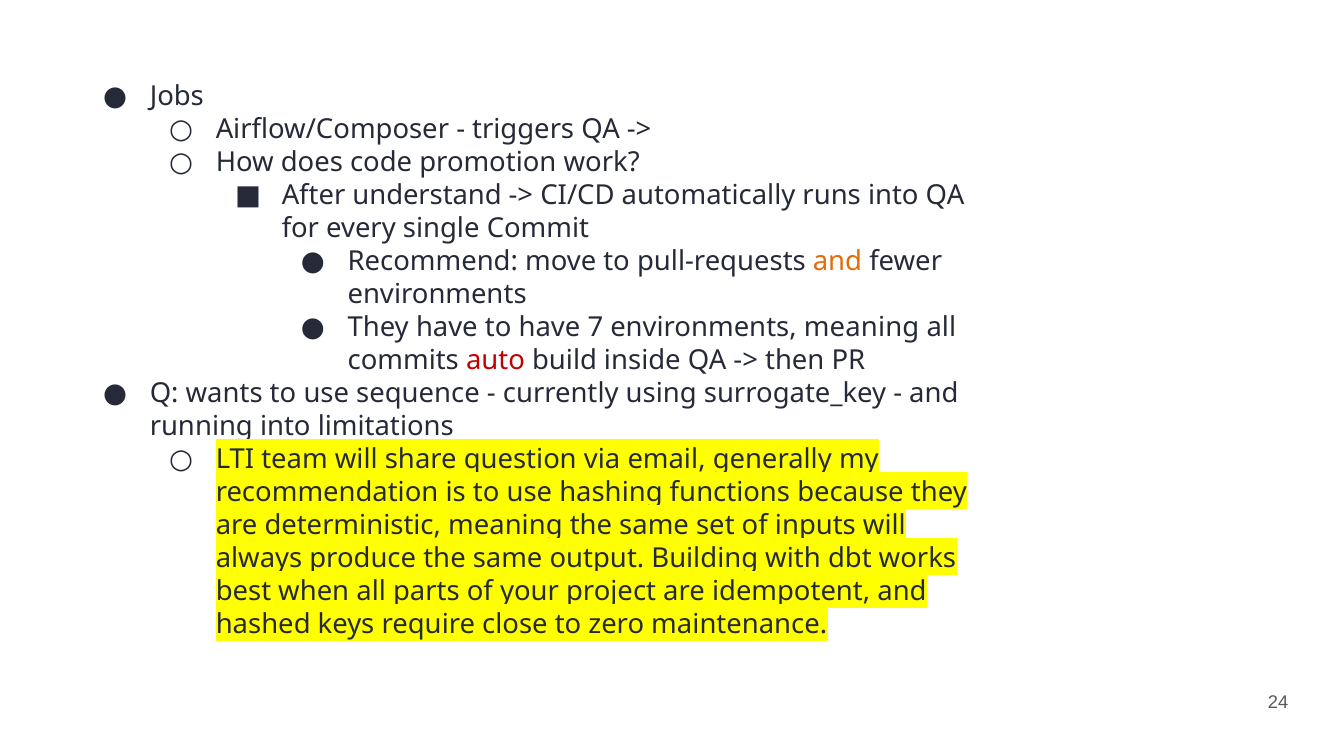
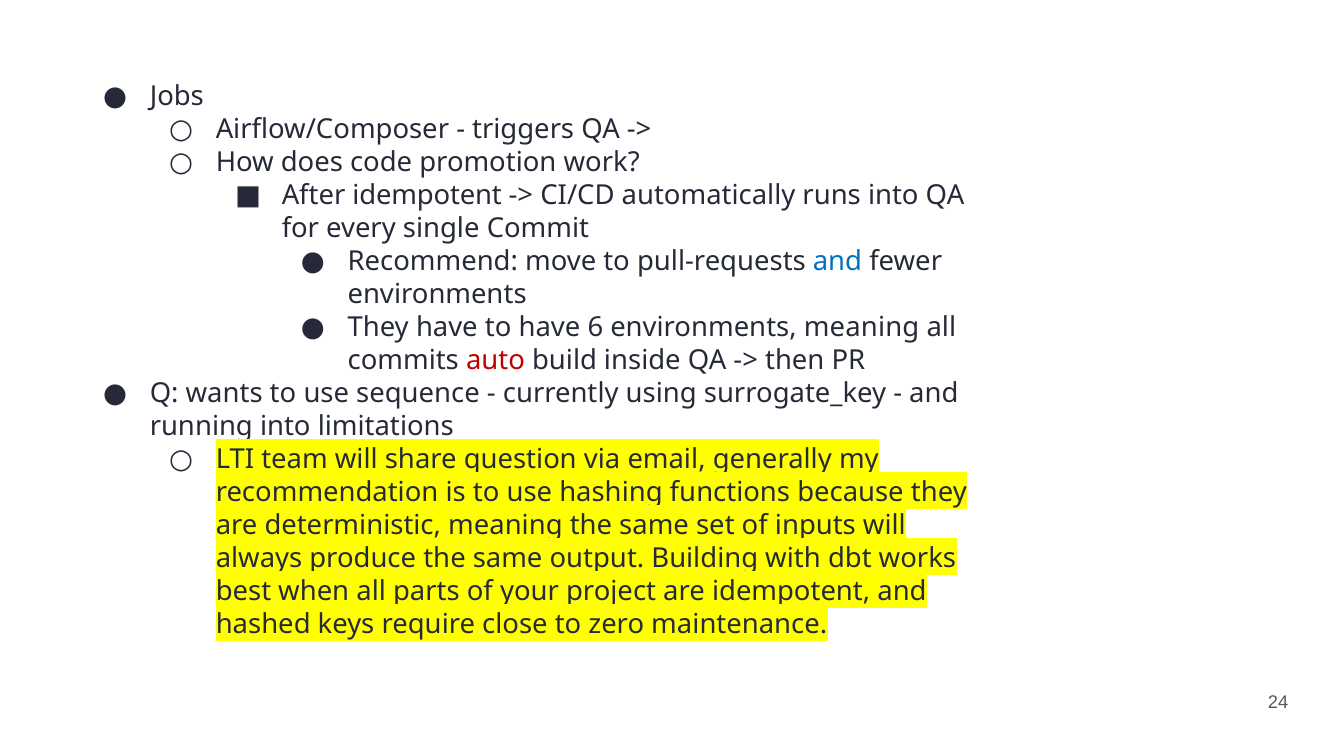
After understand: understand -> idempotent (427, 195)
and colour: orange -> blue (837, 261)
7: 7 -> 6 (595, 327)
